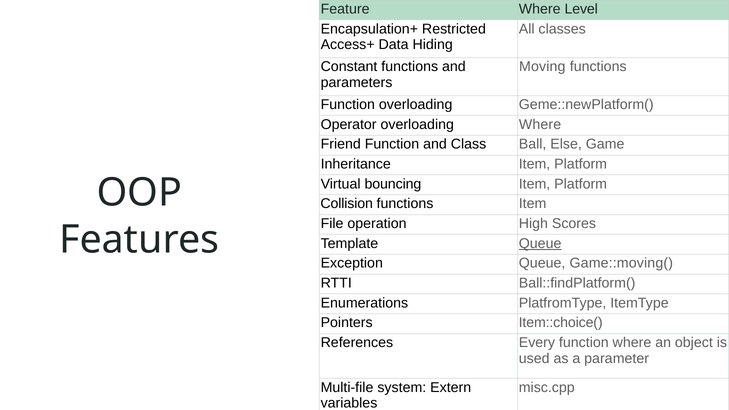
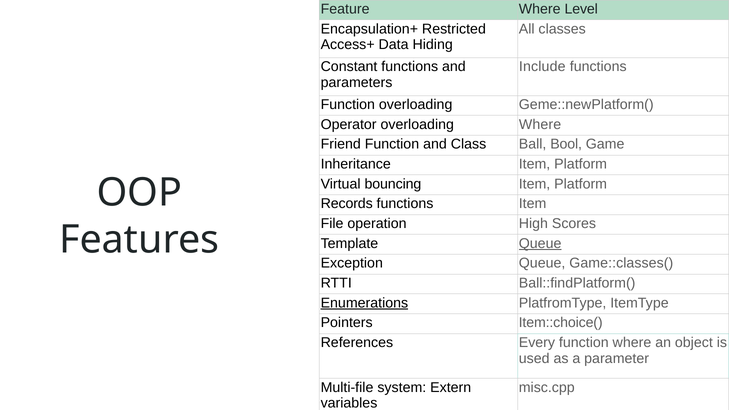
Moving: Moving -> Include (542, 67)
Else: Else -> Bool (566, 144)
Collision: Collision -> Records (347, 204)
Game::moving(: Game::moving( -> Game::classes( (621, 263)
Enumerations underline: none -> present (364, 303)
